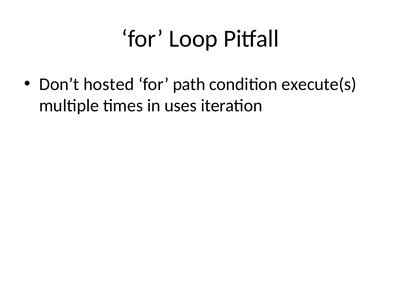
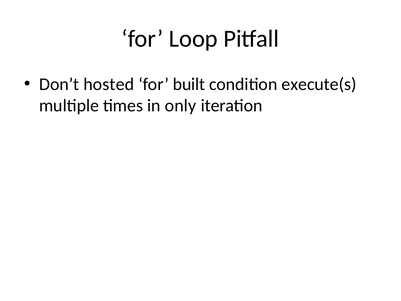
path: path -> built (189, 84)
uses: uses -> only (181, 106)
